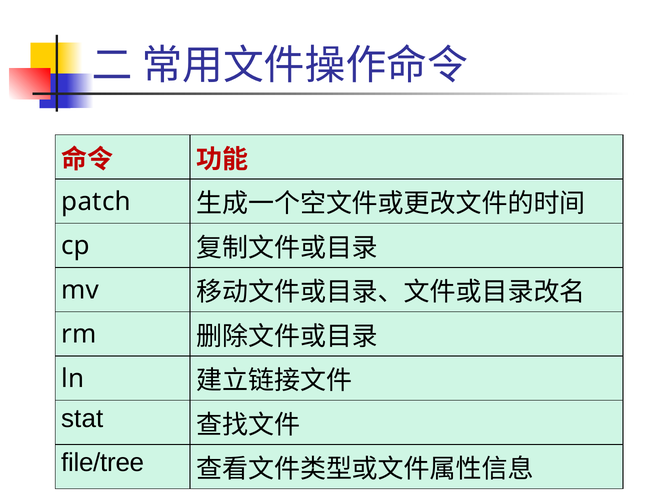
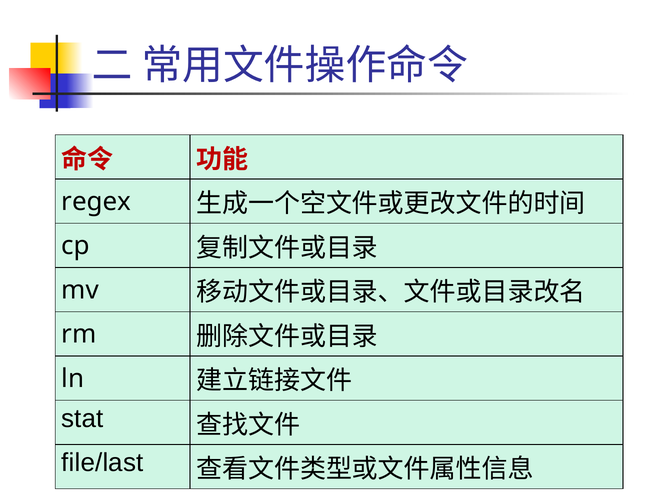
patch: patch -> regex (96, 202)
file/tree: file/tree -> file/last (102, 463)
